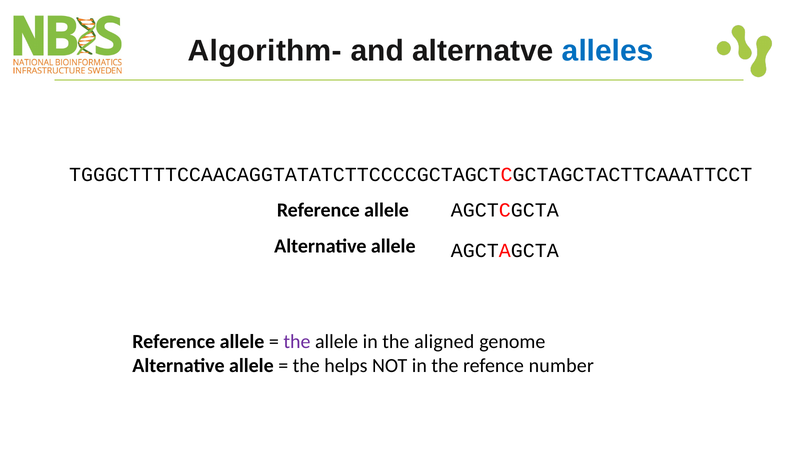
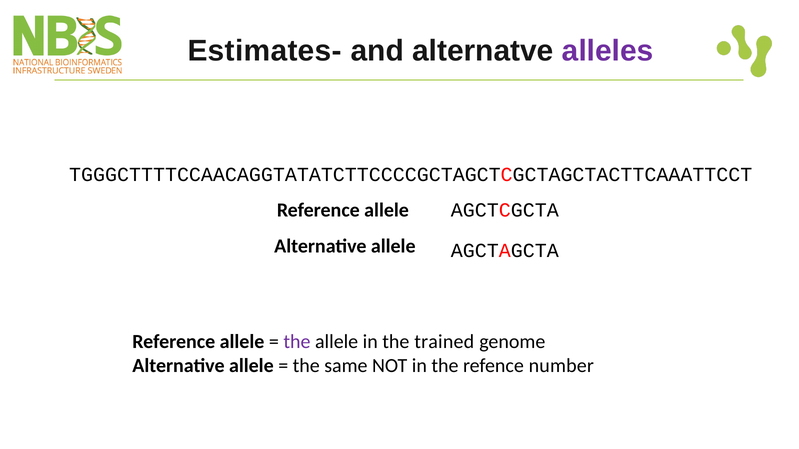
Algorithm-: Algorithm- -> Estimates- (265, 51)
alleles colour: blue -> purple (608, 51)
aligned: aligned -> trained (444, 342)
helps: helps -> same (346, 366)
